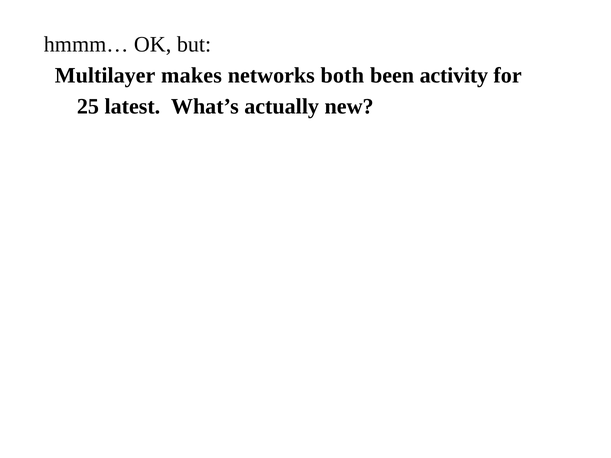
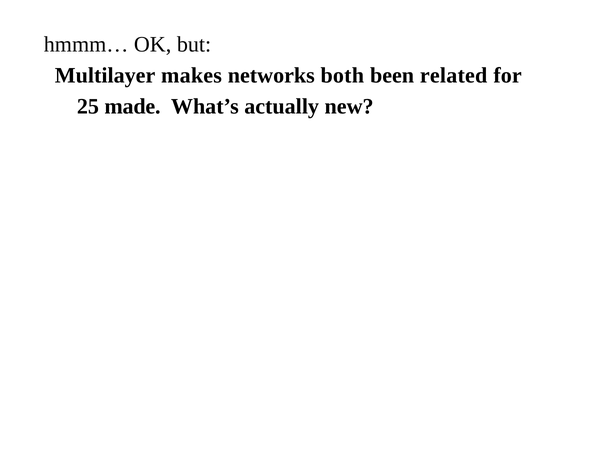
activity: activity -> related (454, 75)
latest: latest -> made (133, 106)
